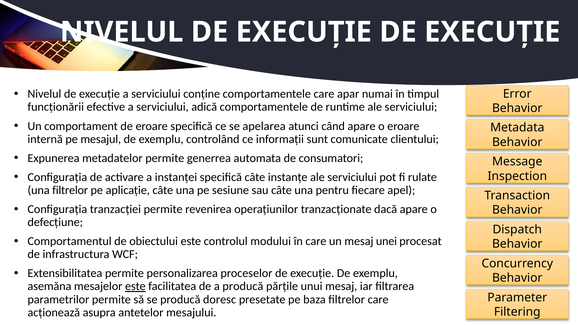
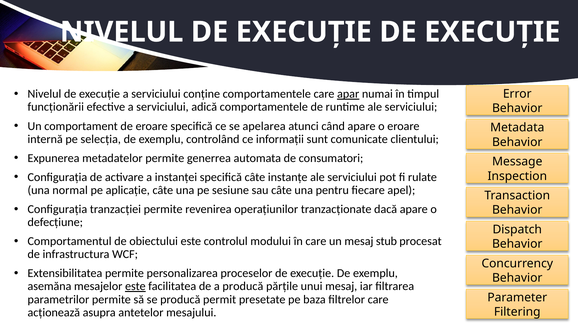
apar underline: none -> present (348, 94)
mesajul: mesajul -> selecția (101, 139)
una filtrelor: filtrelor -> normal (70, 190)
unei: unei -> stub (386, 241)
doresc: doresc -> permit (220, 299)
